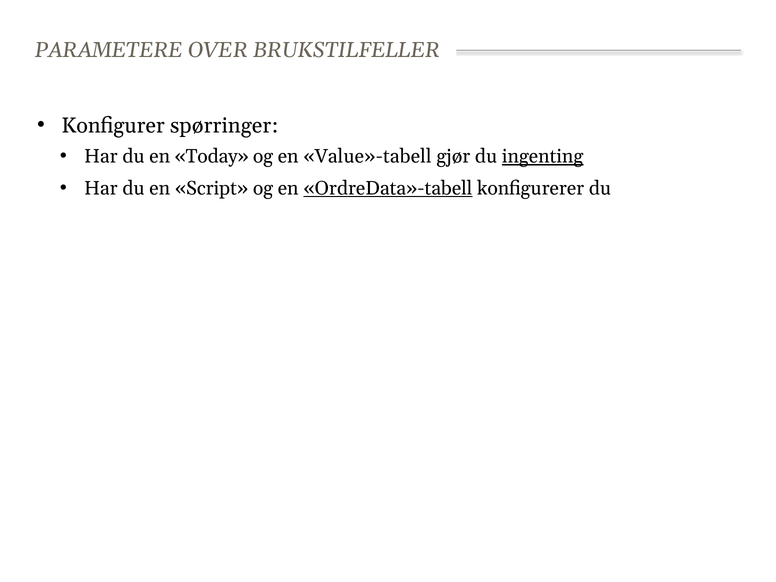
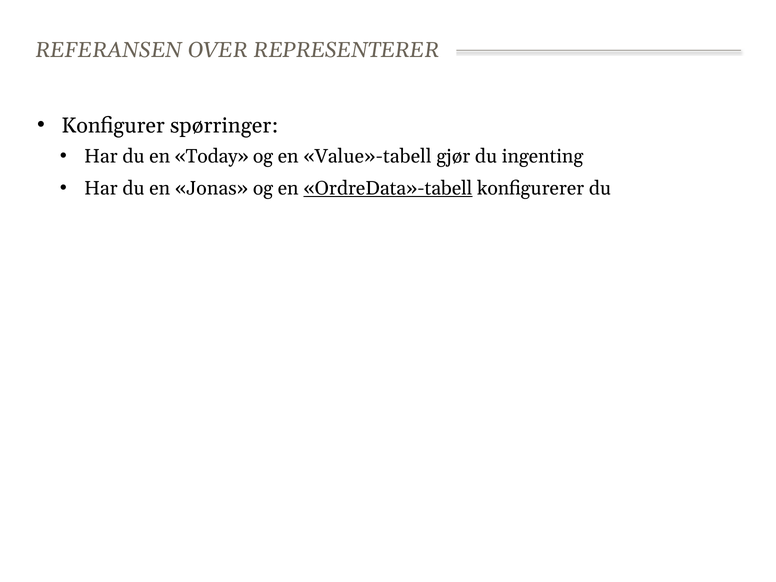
PARAMETERE: PARAMETERE -> REFERANSEN (109, 50)
BRUKSTILFELLER: BRUKSTILFELLER -> REPRESENTERER (346, 50)
ingenting underline: present -> none (543, 156)
Script: Script -> Jonas (211, 188)
